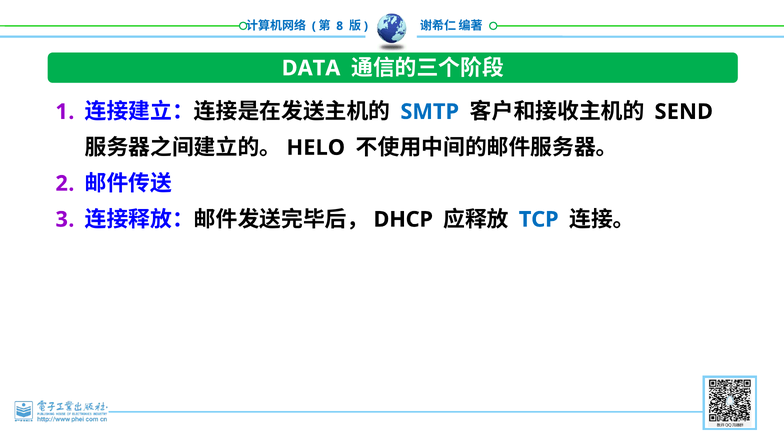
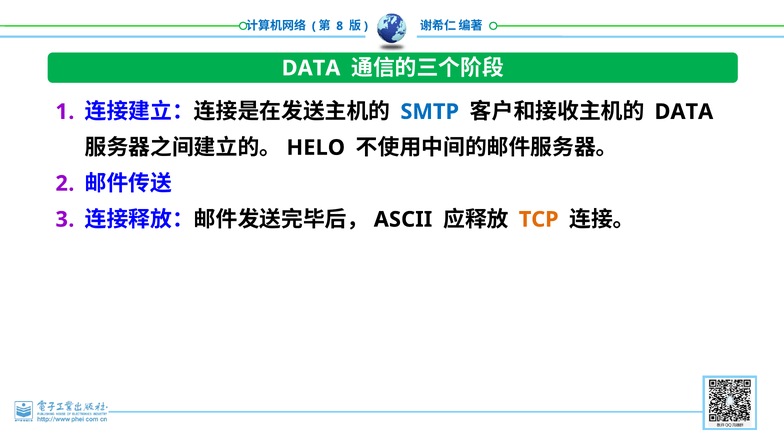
SEND: SEND -> DATA (684, 112)
DHCP: DHCP -> ASCII (403, 219)
TCP colour: blue -> orange (539, 219)
